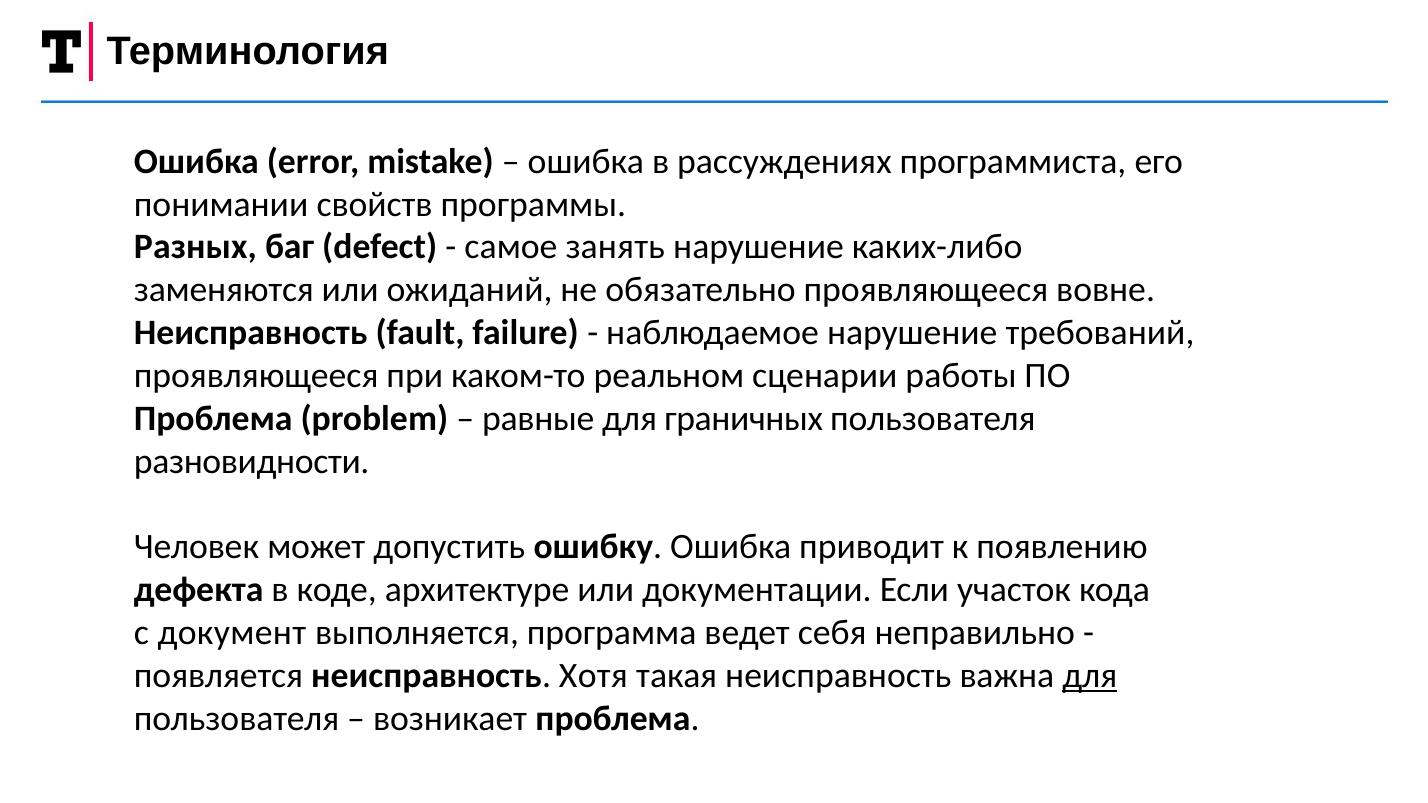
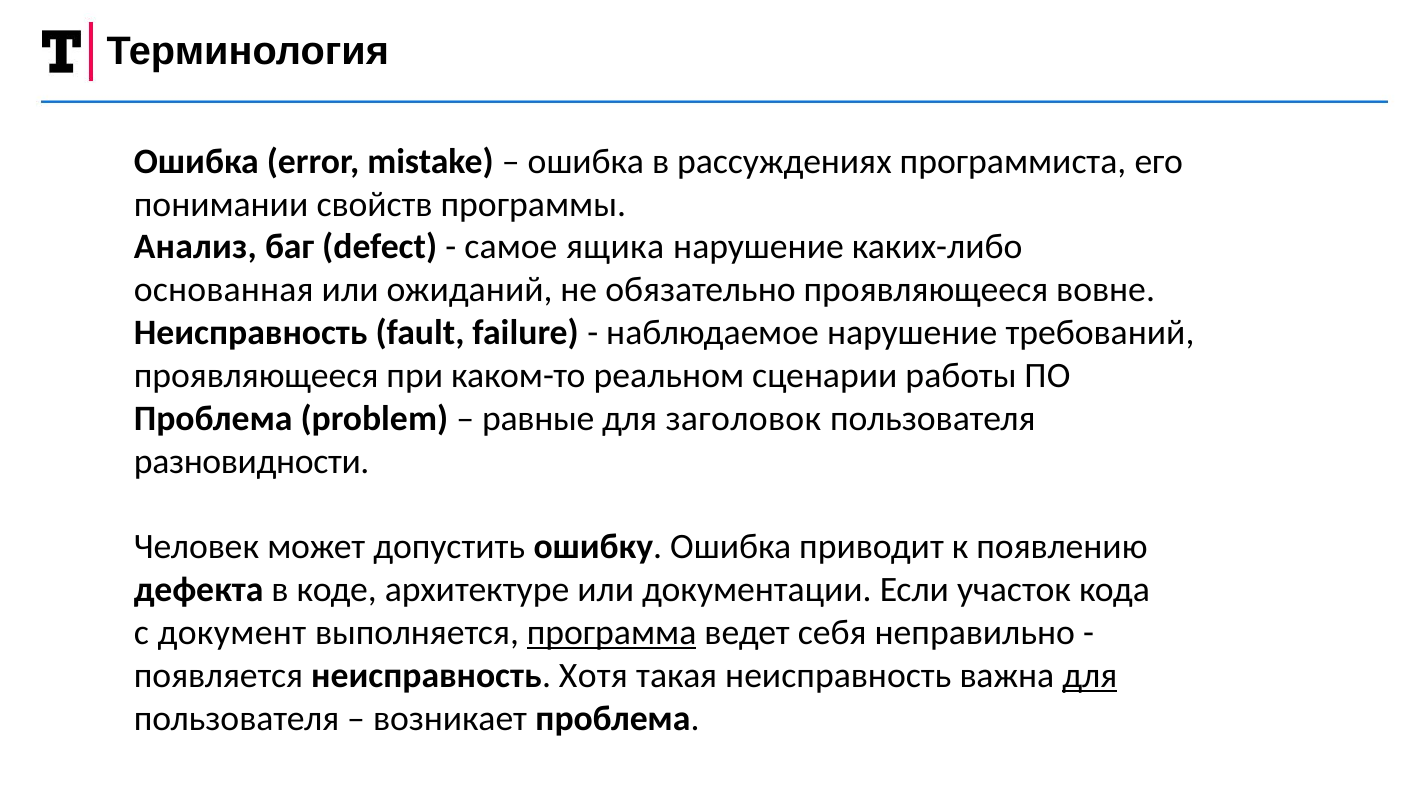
Разных: Разных -> Анализ (195, 247)
занять: занять -> ящика (615, 247)
заменяются: заменяются -> основанная (224, 290)
граничных: граничных -> заголовок (743, 419)
программа underline: none -> present (612, 633)
